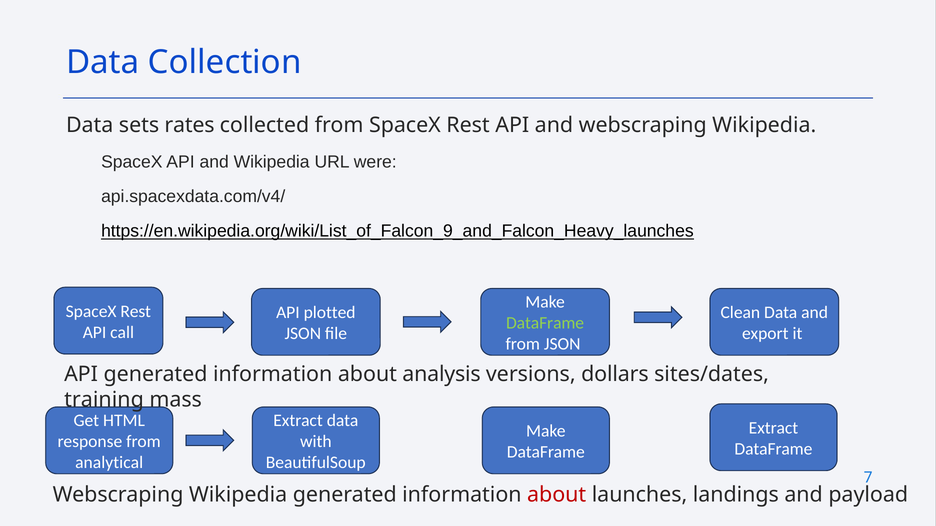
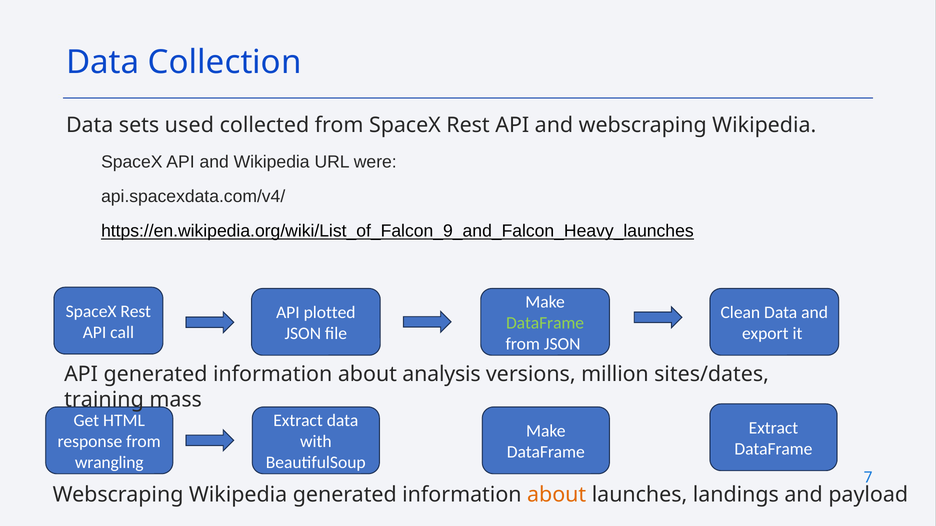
rates: rates -> used (189, 125)
dollars: dollars -> million (615, 374)
analytical: analytical -> wrangling (109, 463)
about colour: red -> orange (557, 495)
